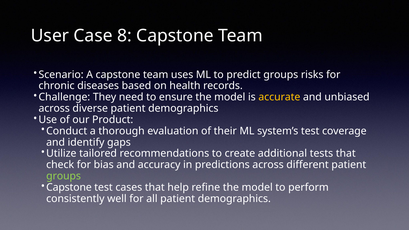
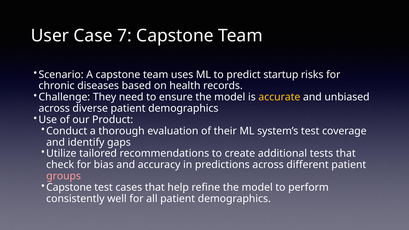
8: 8 -> 7 (124, 36)
predict groups: groups -> startup (281, 75)
groups colour: light green -> pink (64, 176)
